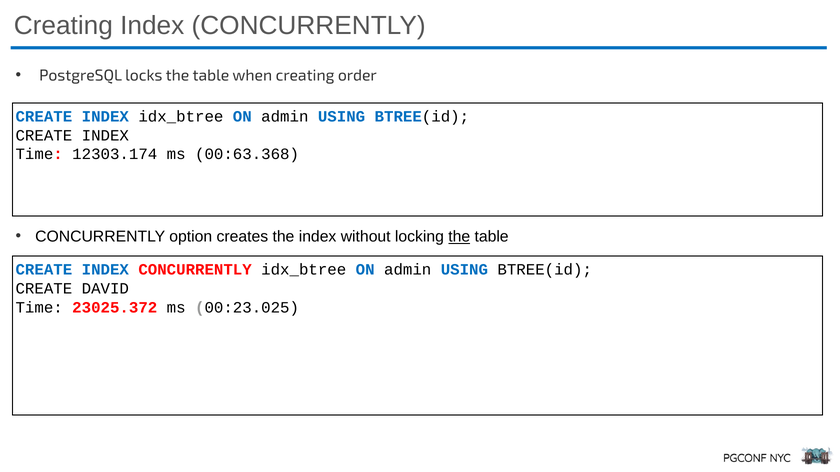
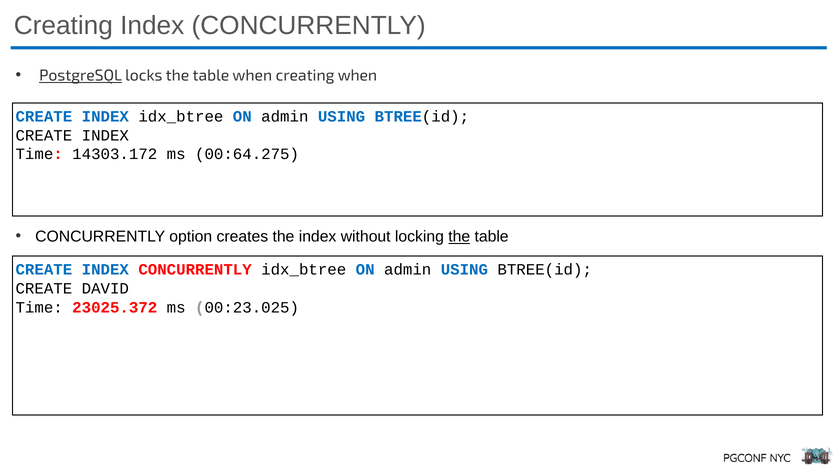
PostgreSQL underline: none -> present (81, 76)
creating order: order -> when (357, 76)
12303.174: 12303.174 -> 14303.172 (115, 154)
00:63.368: 00:63.368 -> 00:64.275 (247, 154)
